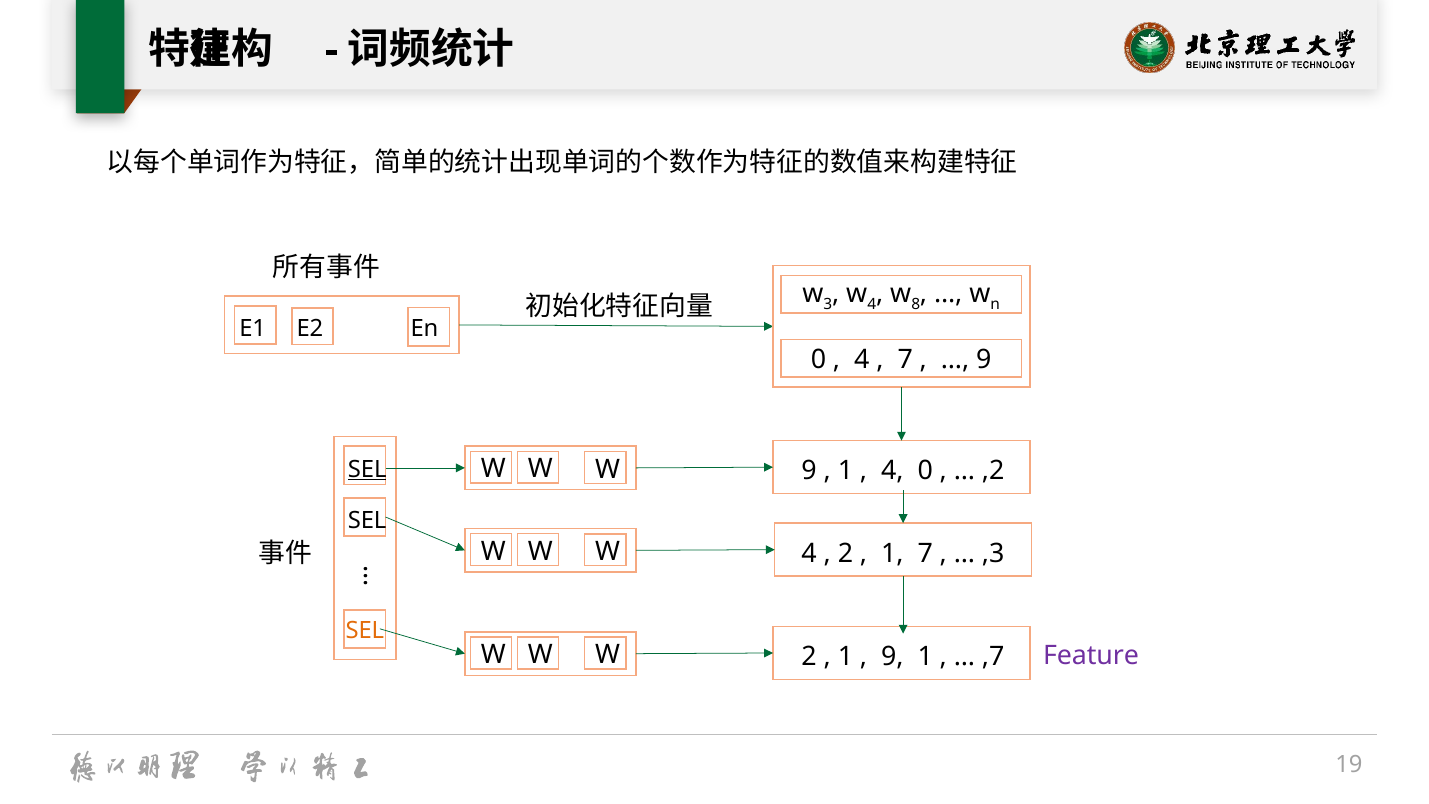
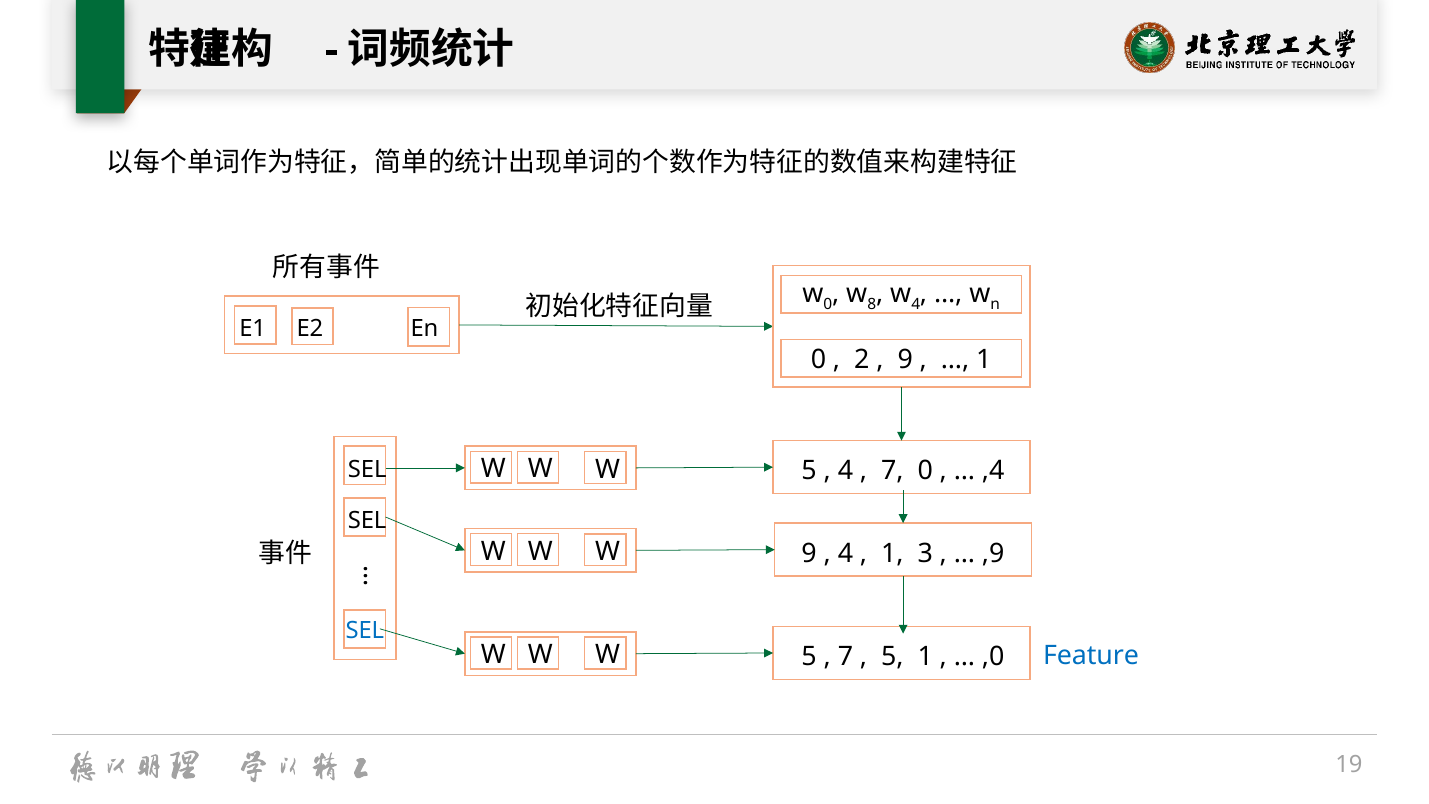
w 3: 3 -> 0 (828, 304)
4: 4 -> 8 (872, 304)
w 8: 8 -> 4 (916, 304)
4: 4 -> 2 (862, 360)
7: 7 -> 9 (905, 360)
9: 9 -> 1 (984, 360)
9: 9 -> 5 (809, 471)
1: 1 -> 4 (846, 471)
4: 4 -> 7 (892, 471)
,2: ,2 -> ,4 (993, 471)
SEL underline: present -> none (367, 469)
W W 4: 4 -> 9 (809, 553)
2: 2 -> 4 (846, 553)
1 7: 7 -> 3 (925, 553)
,3: ,3 -> ,9 (993, 553)
SEL colour: orange -> blue (365, 631)
2: 2 -> 5 (809, 657)
1: 1 -> 7 (846, 657)
9: 9 -> 5 (892, 657)
,7: ,7 -> ,0 (993, 657)
Feature colour: purple -> blue (1091, 655)
